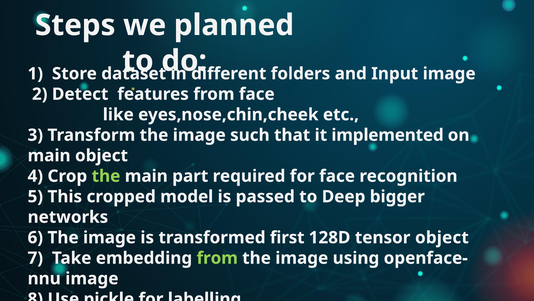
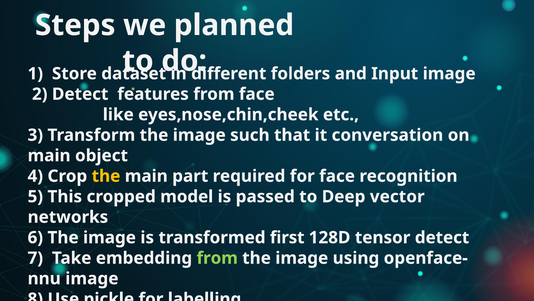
implemented: implemented -> conversation (387, 135)
the colour: light green -> yellow (106, 176)
bigger: bigger -> vector (397, 196)
tensor object: object -> detect (442, 237)
